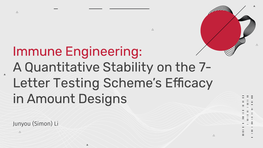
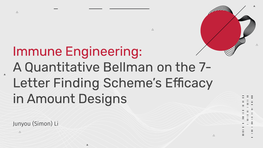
Stability: Stability -> Bellman (128, 67)
Testing: Testing -> Finding (76, 83)
